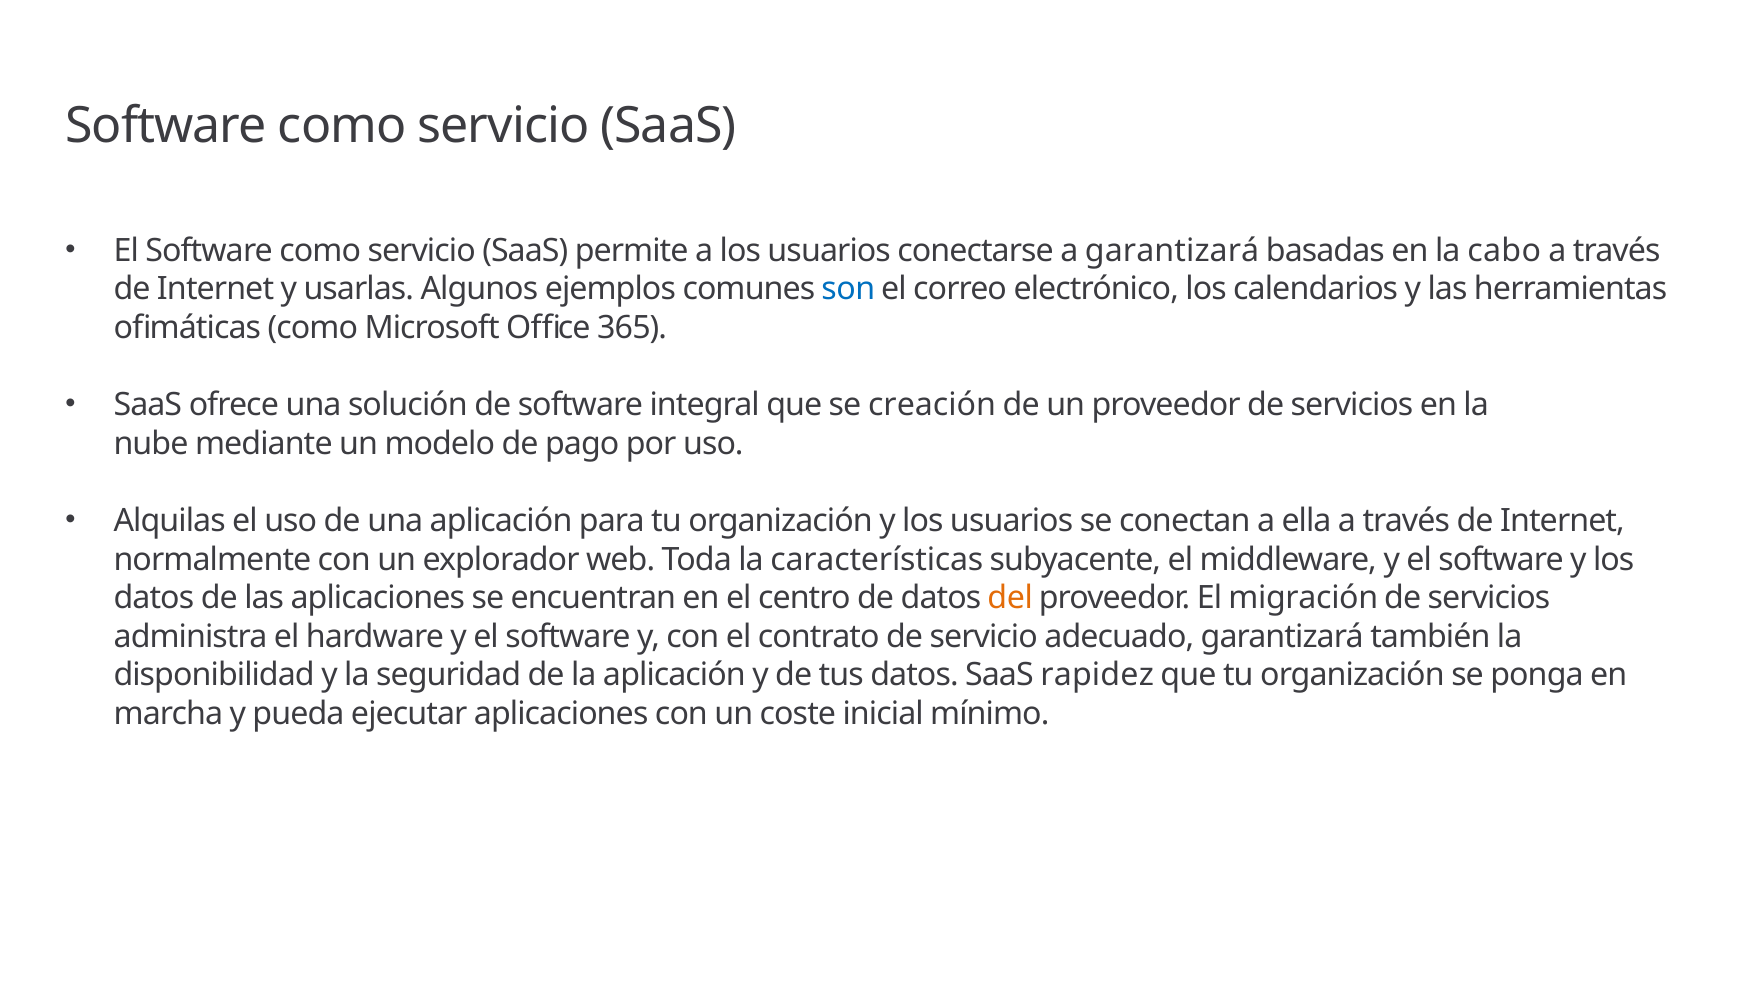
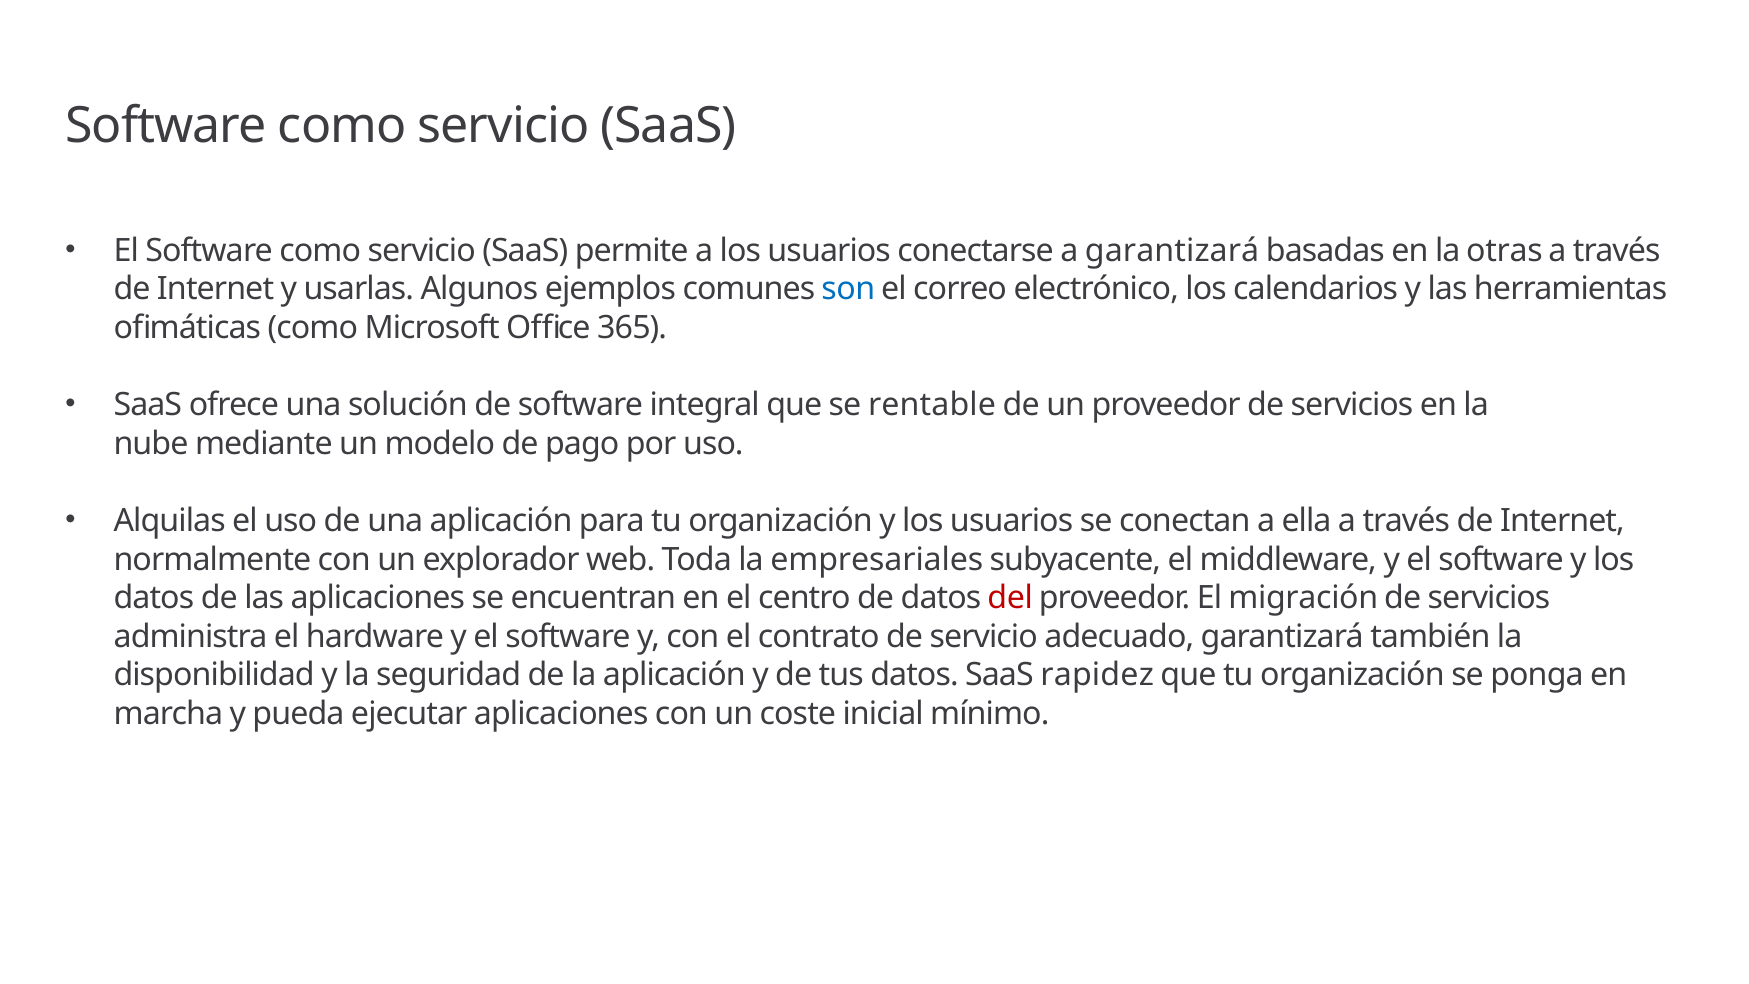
cabo: cabo -> otras (1504, 251)
creación: creación -> rentable (932, 405)
características: características -> empresariales (877, 559)
del colour: orange -> red (1010, 598)
